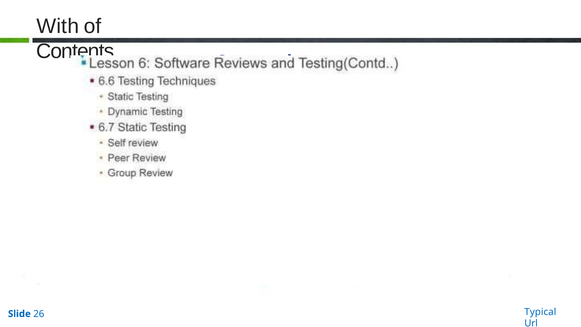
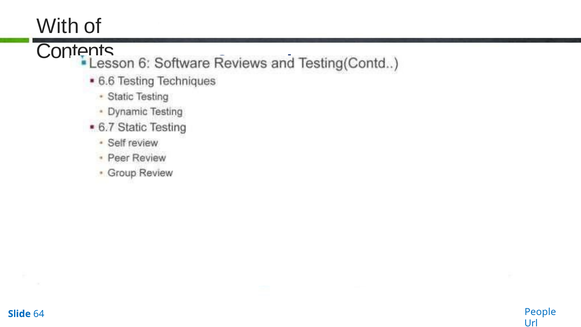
Typical: Typical -> People (540, 312)
26: 26 -> 64 (39, 314)
